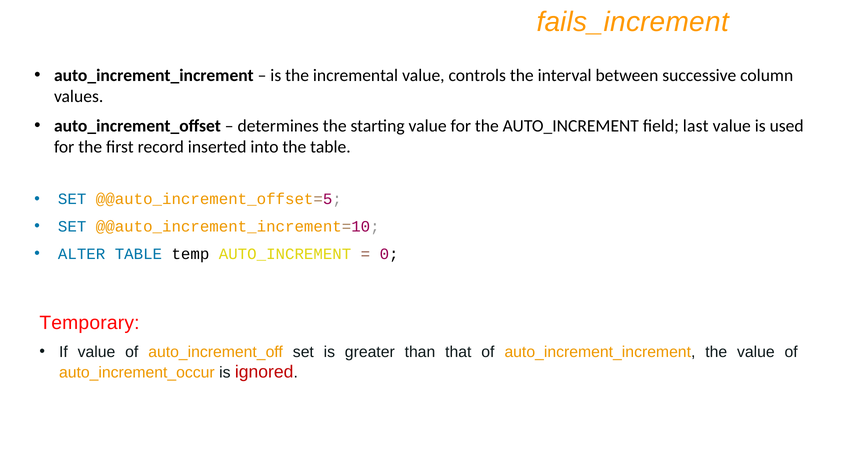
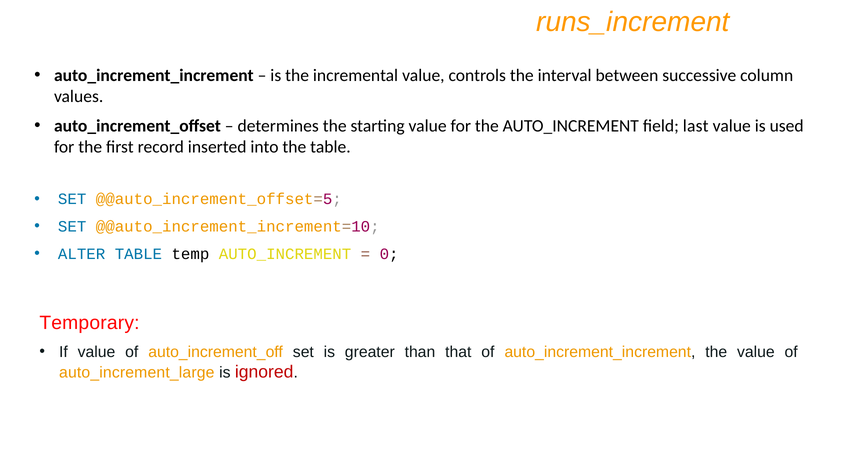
fails_increment: fails_increment -> runs_increment (633, 22)
auto_increment_occur: auto_increment_occur -> auto_increment_large (137, 373)
